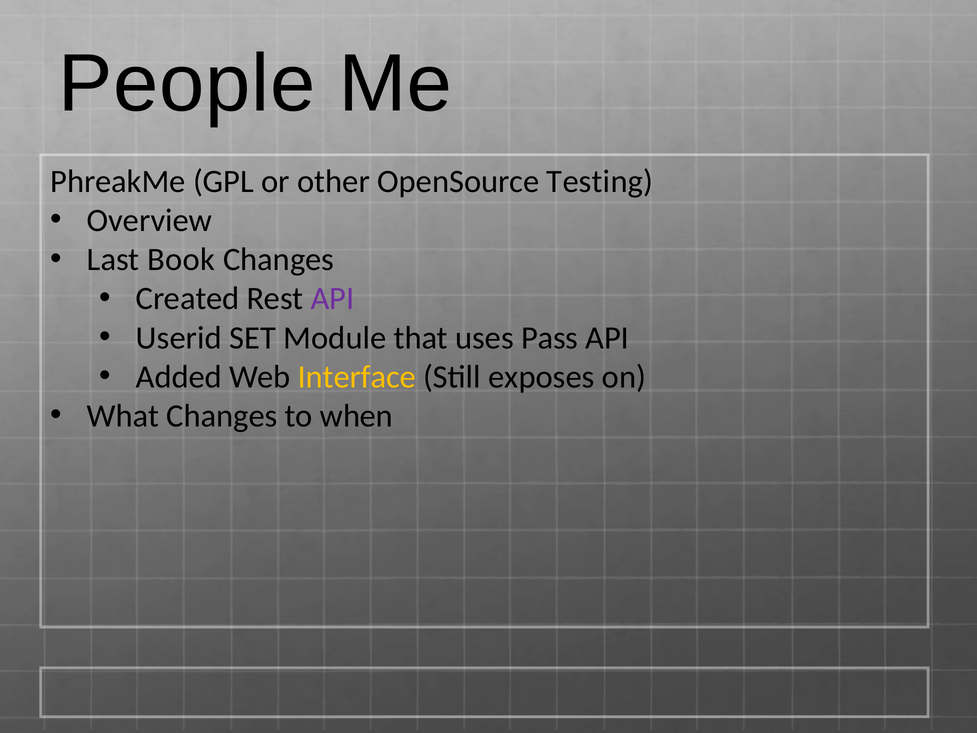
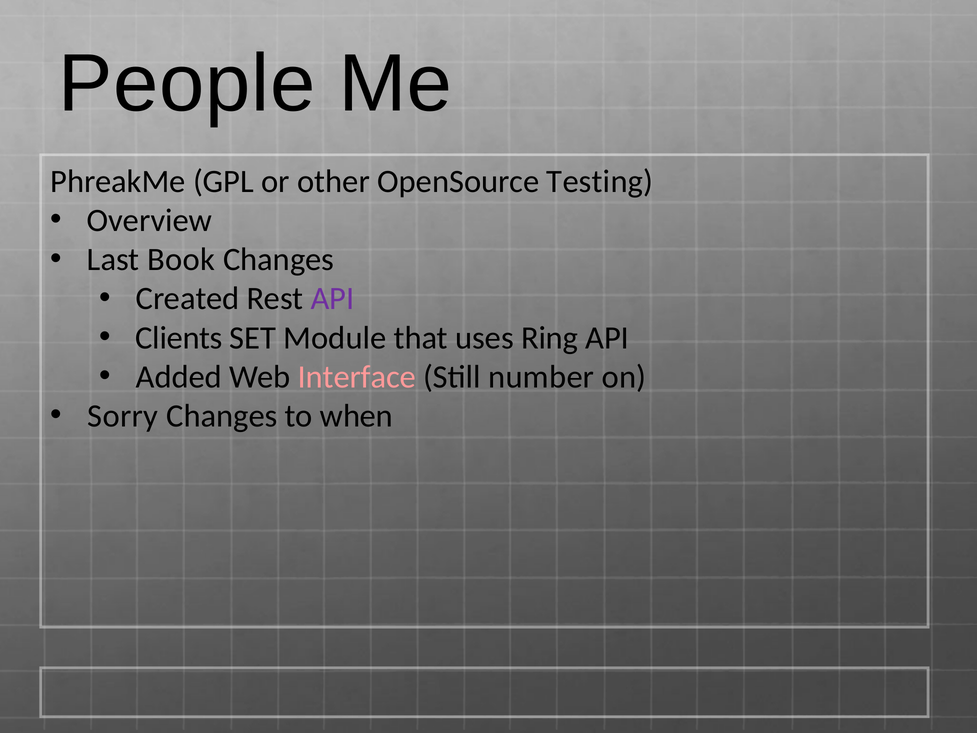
Userid: Userid -> Clients (179, 338)
Pass: Pass -> Ring (550, 338)
Interface colour: yellow -> pink (357, 377)
exposes: exposes -> number (541, 377)
What: What -> Sorry (123, 416)
